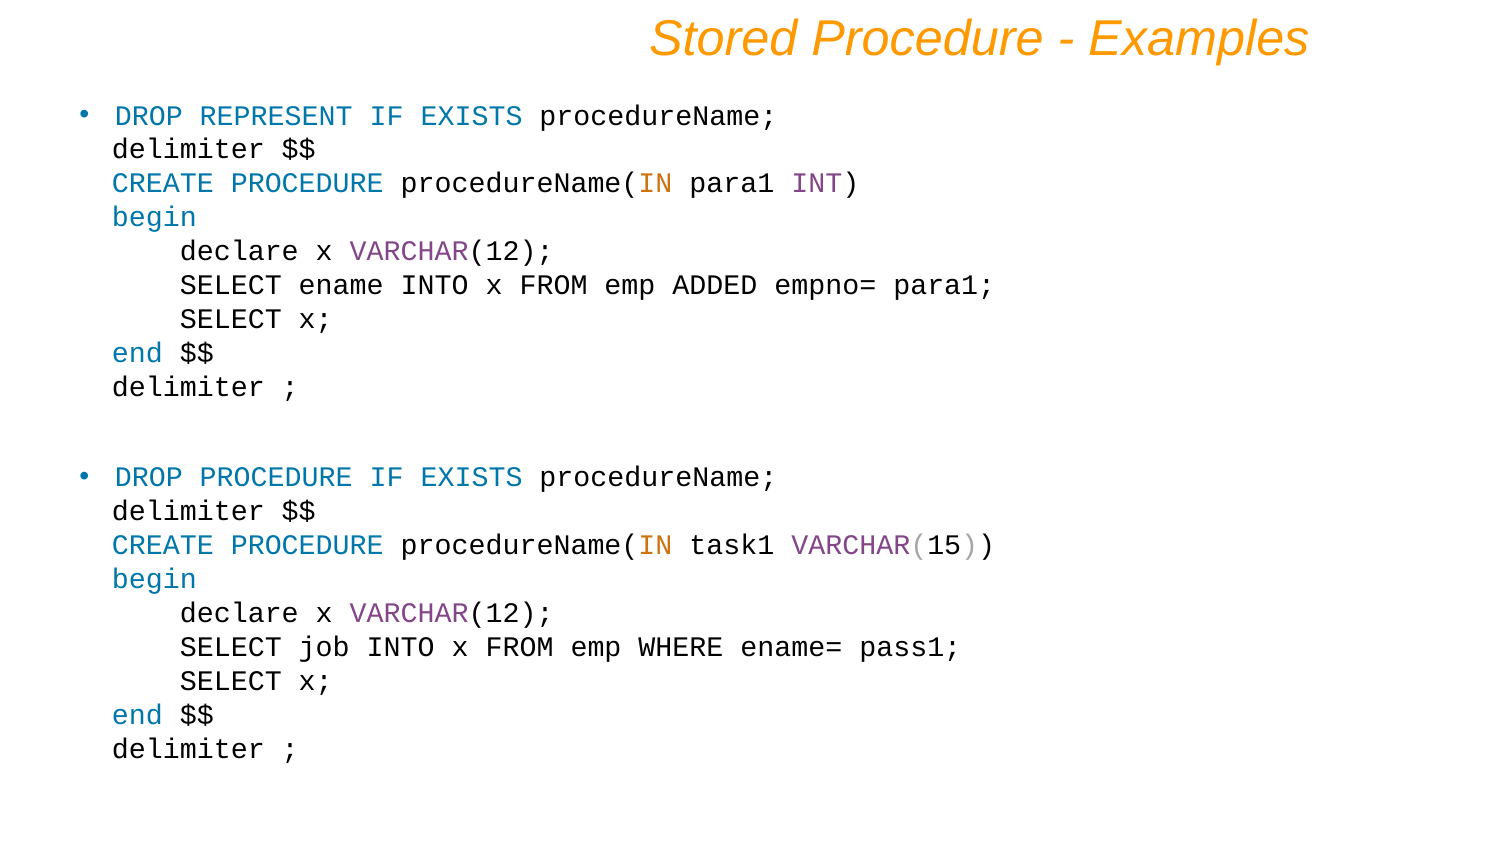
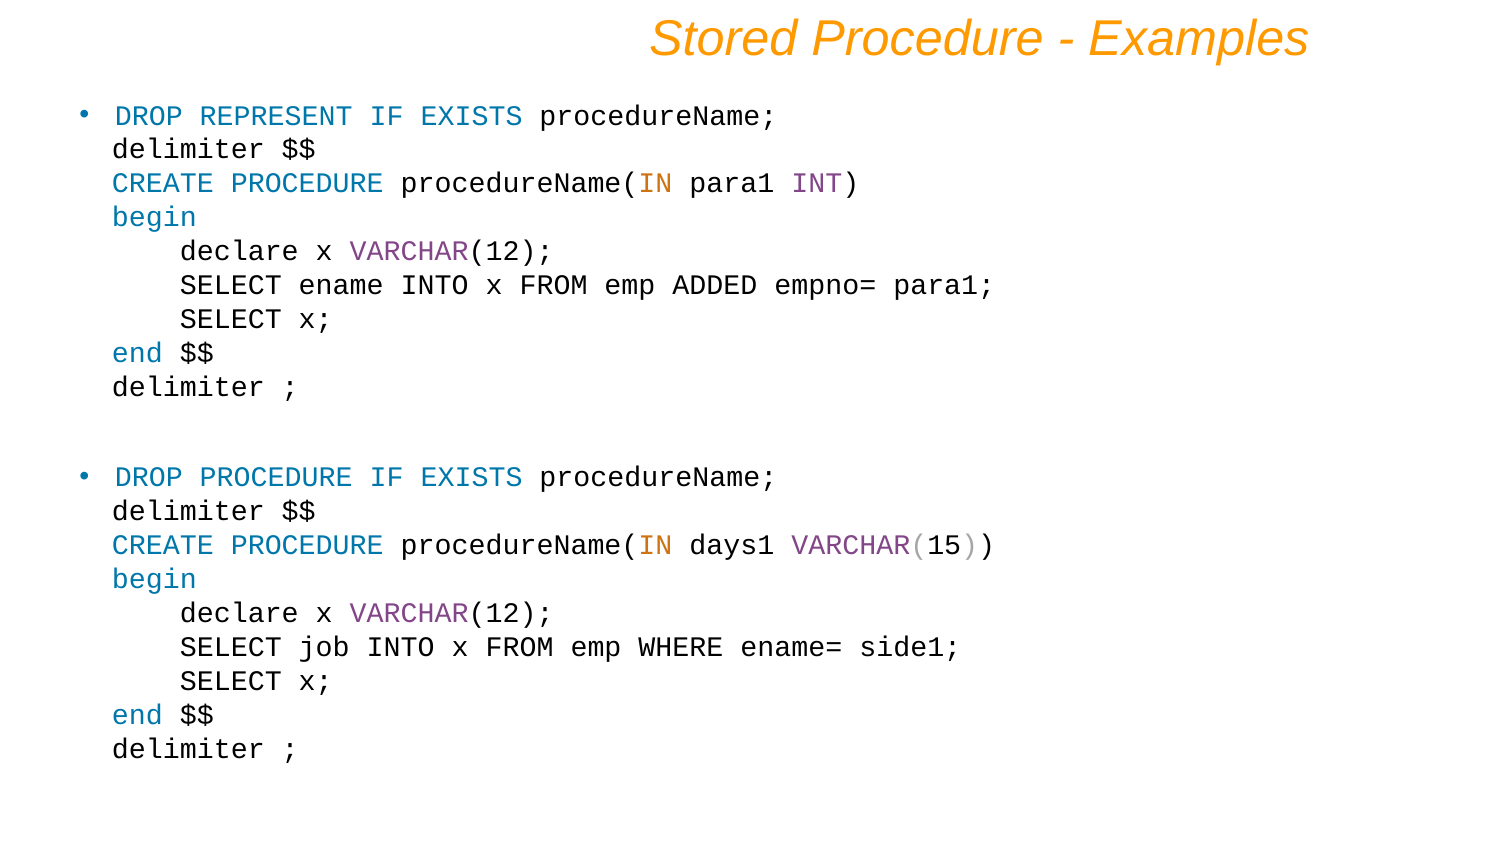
task1: task1 -> days1 (732, 545)
pass1: pass1 -> side1 (910, 647)
